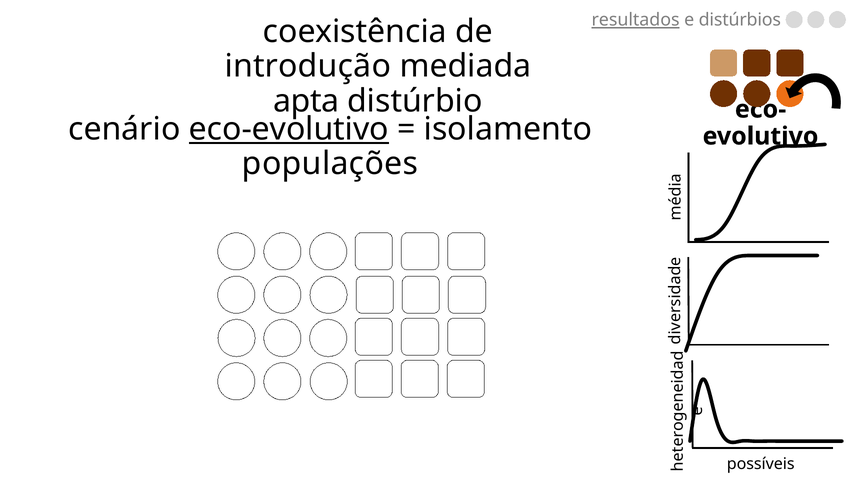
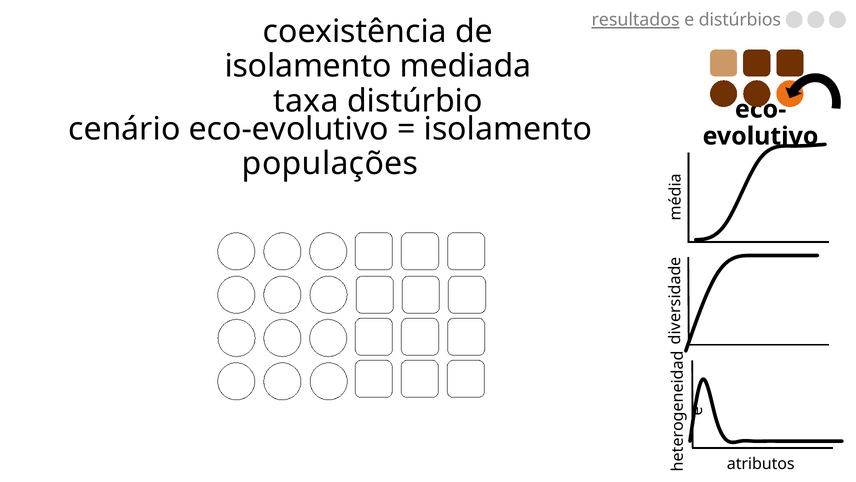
introdução: introdução -> isolamento (308, 66)
apta: apta -> taxa (306, 101)
eco-evolutivo underline: present -> none (289, 129)
possíveis: possíveis -> atributos (761, 464)
